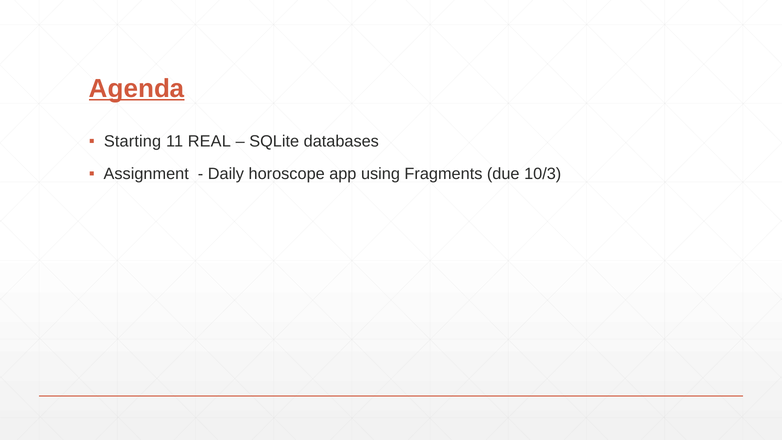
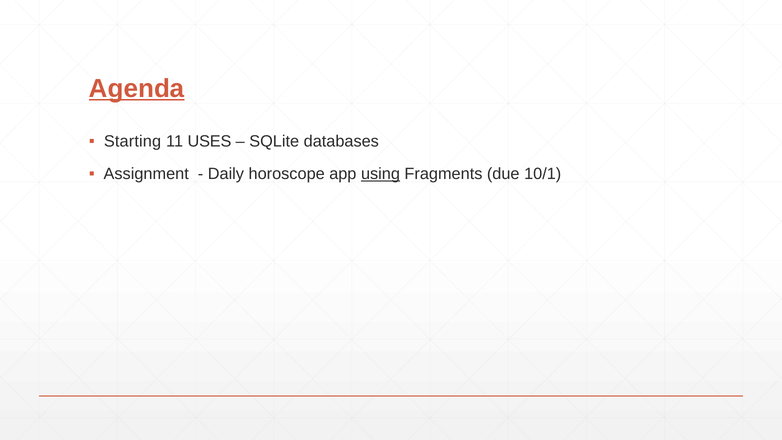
REAL: REAL -> USES (209, 142)
using underline: none -> present (380, 174)
10/3: 10/3 -> 10/1 (543, 174)
